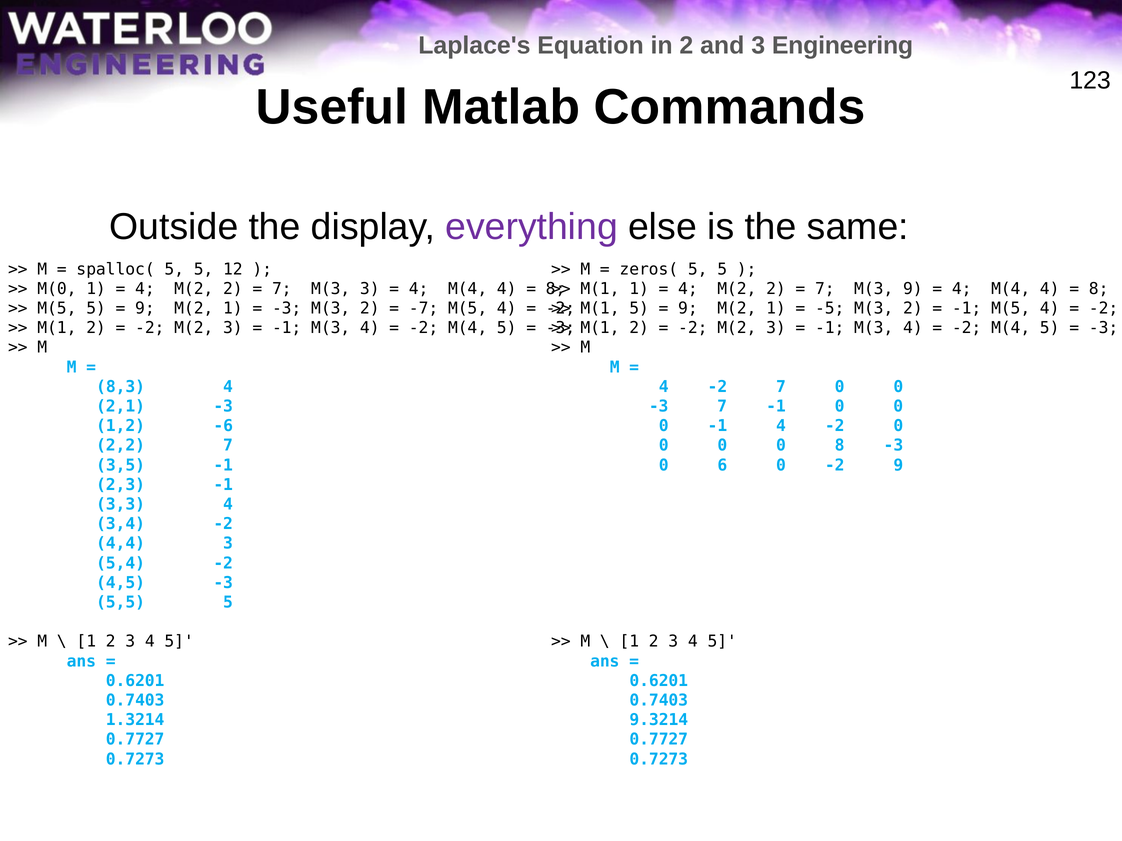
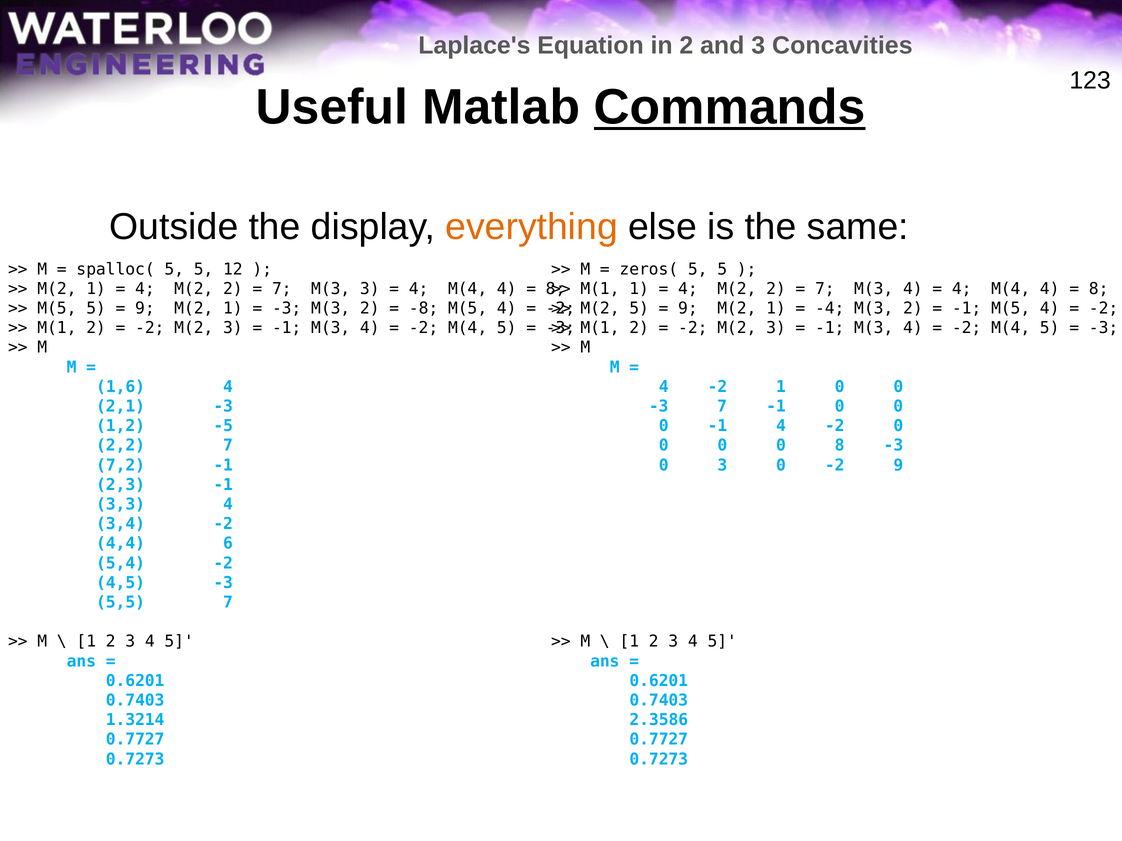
Engineering: Engineering -> Concavities (842, 46)
Commands underline: none -> present (730, 107)
everything colour: purple -> orange (532, 227)
M(0: M(0 -> M(2 (57, 289)
7 M(3 9: 9 -> 4 (913, 289)
-7: -7 -> -8 (424, 309)
M(1: M(1 -> M(2 (600, 309)
-5: -5 -> -4 (830, 309)
8,3: 8,3 -> 1,6 (121, 387)
-2 7: 7 -> 1 (781, 387)
-6: -6 -> -5 (223, 426)
3,5: 3,5 -> 7,2 (121, 465)
0 6: 6 -> 3 (722, 465)
4,4 3: 3 -> 6 (228, 544)
5,5 5: 5 -> 7 (228, 603)
9.3214: 9.3214 -> 2.3586 (659, 720)
